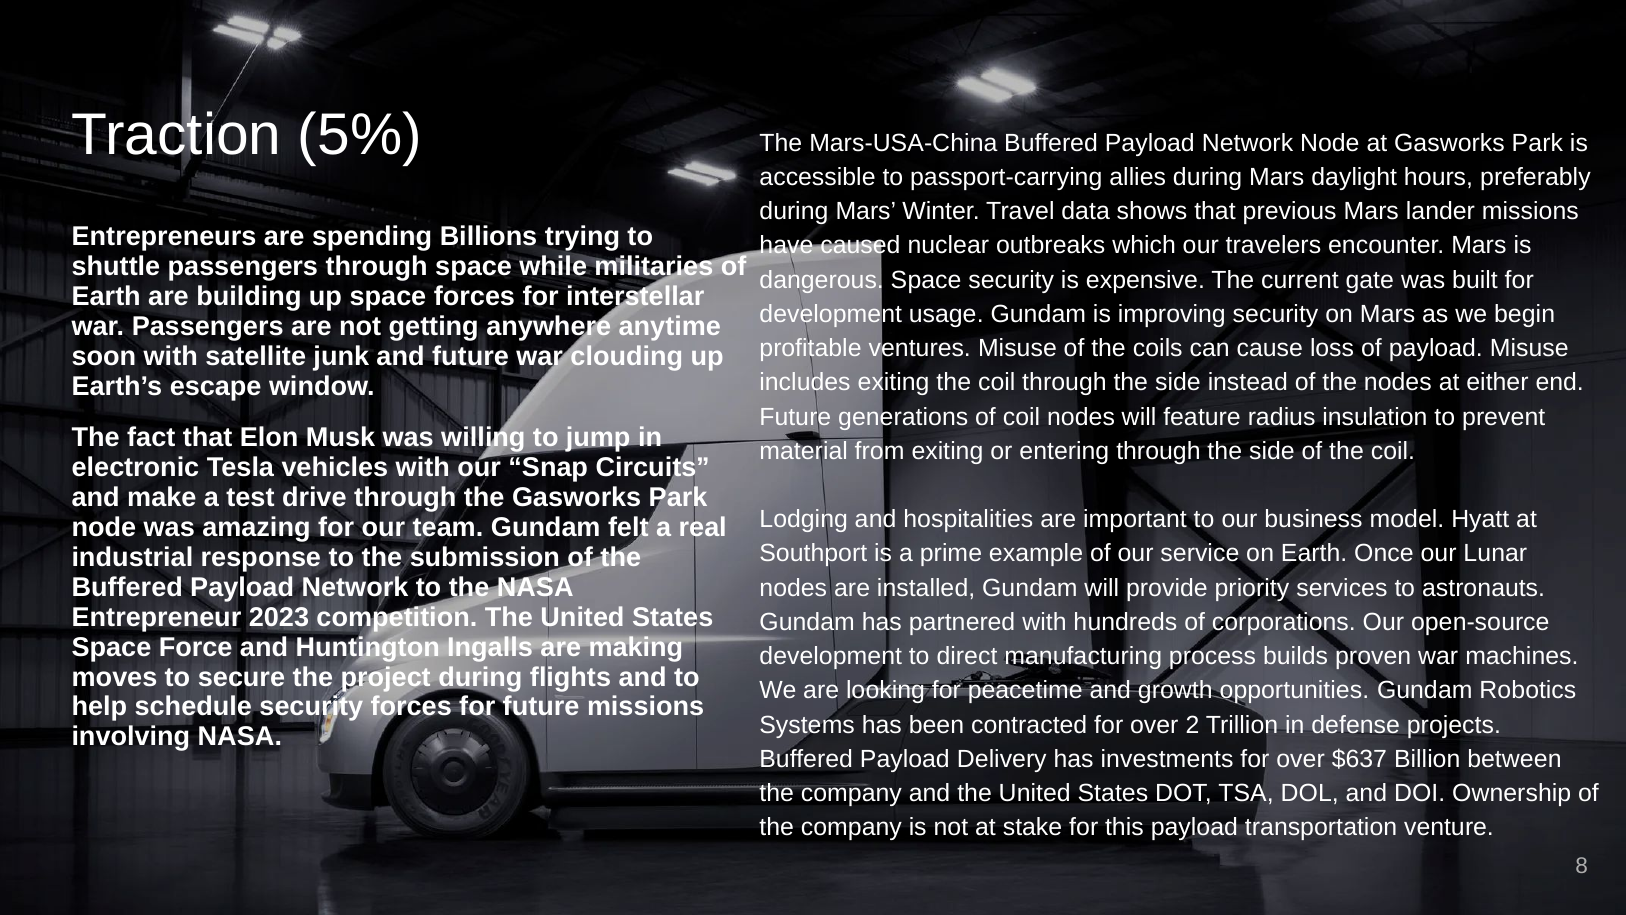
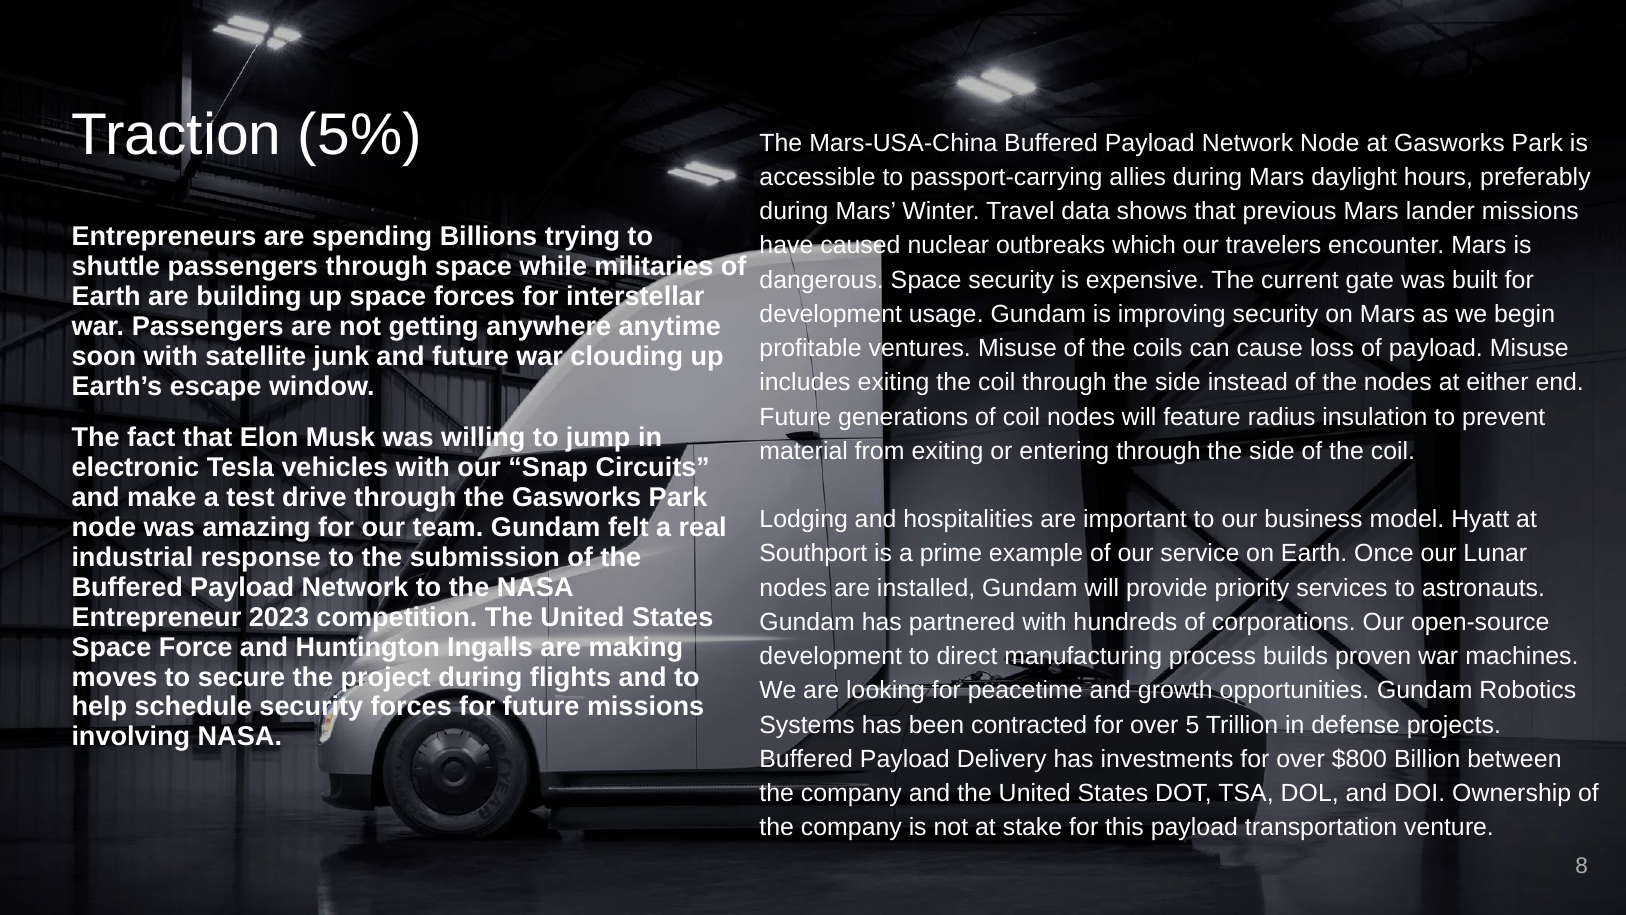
2: 2 -> 5 (1193, 725)
$637: $637 -> $800 (1359, 759)
